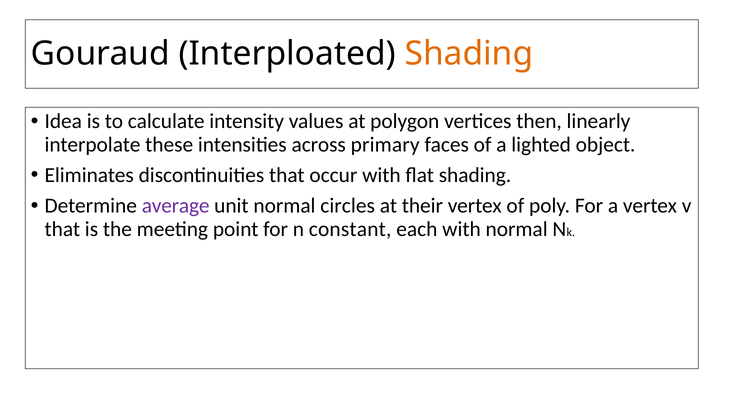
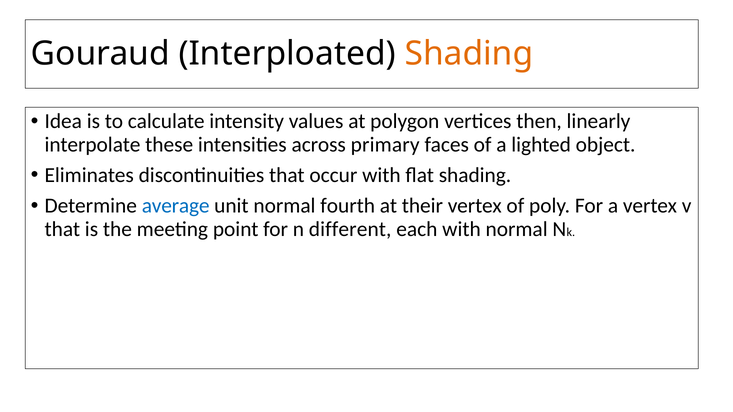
average colour: purple -> blue (176, 206)
circles: circles -> fourth (348, 206)
constant: constant -> different (350, 229)
